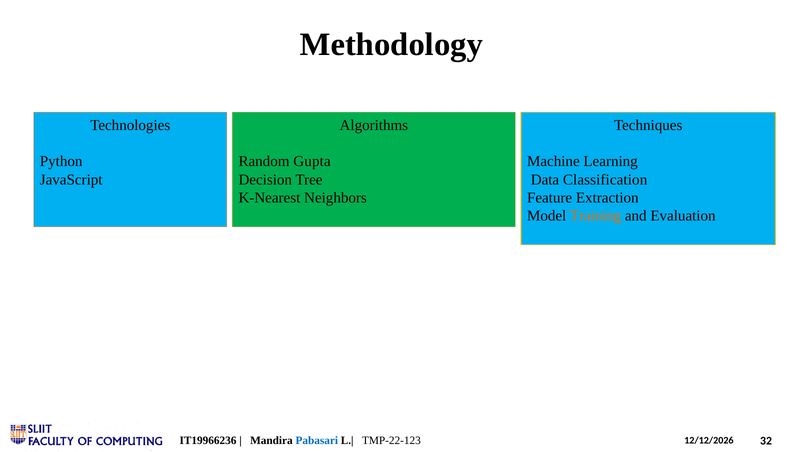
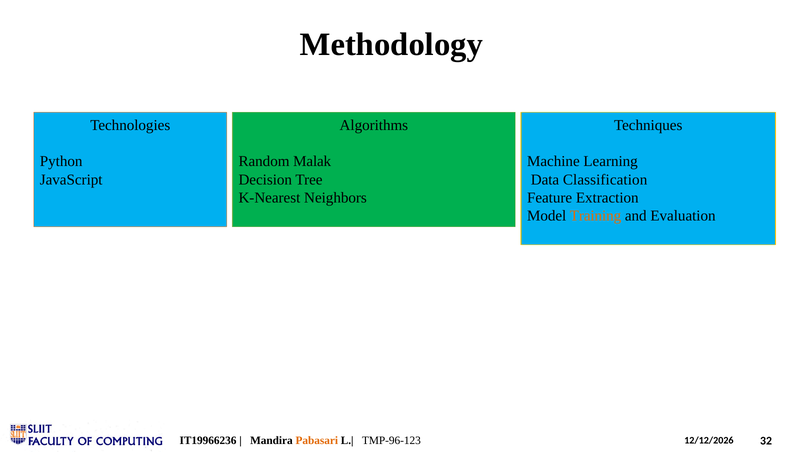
Gupta: Gupta -> Malak (312, 162)
Pabasari colour: blue -> orange (317, 441)
TMP-22-123: TMP-22-123 -> TMP-96-123 (391, 441)
